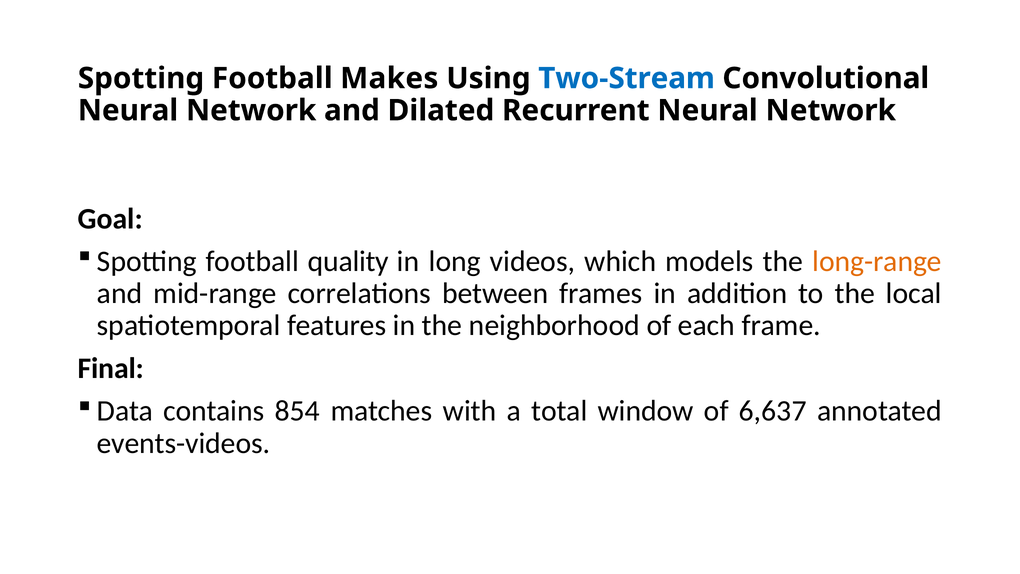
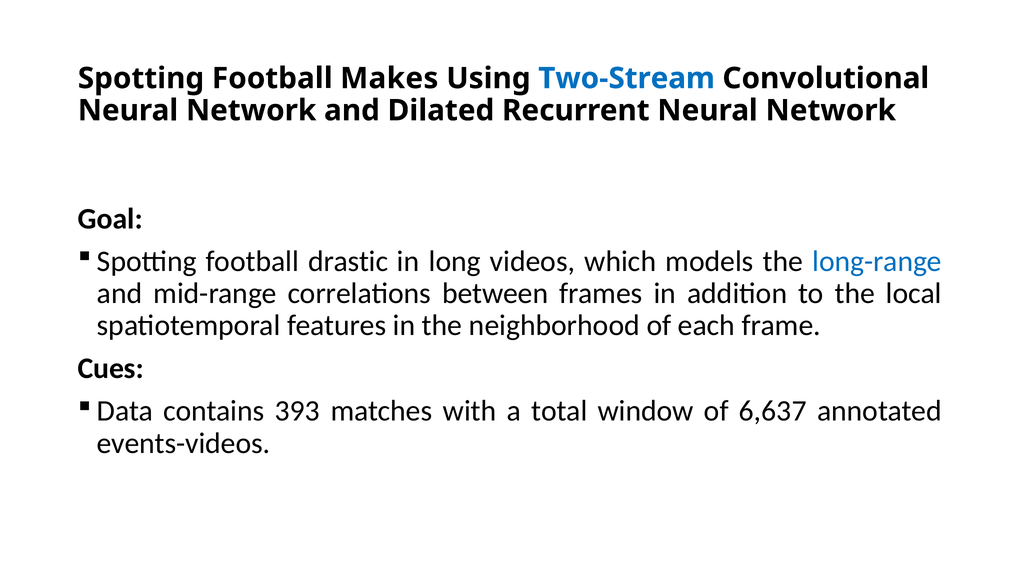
quality: quality -> drastic (348, 261)
long-range colour: orange -> blue (877, 261)
Final: Final -> Cues (111, 368)
854: 854 -> 393 (297, 411)
